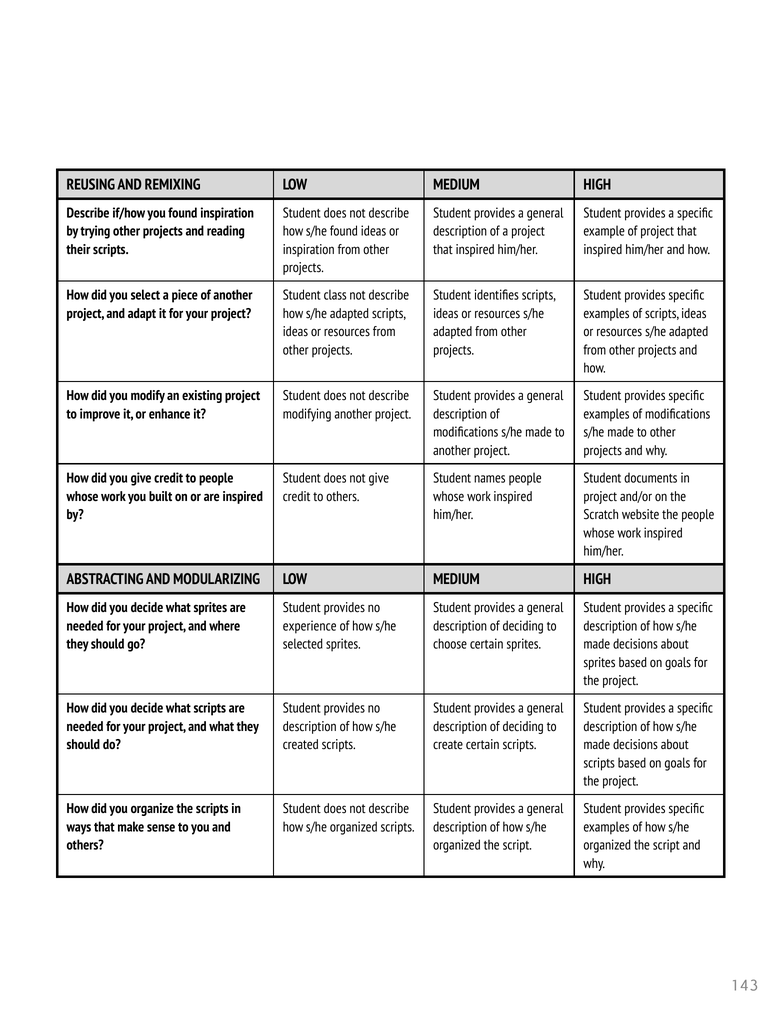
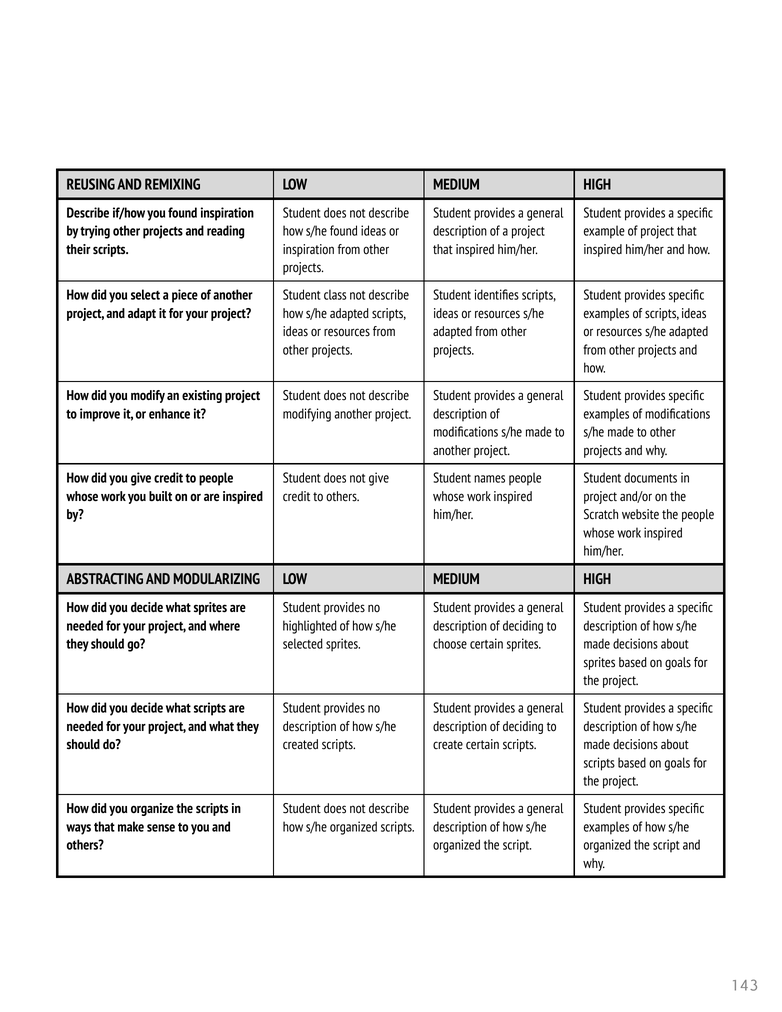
experience: experience -> highlighted (310, 626)
